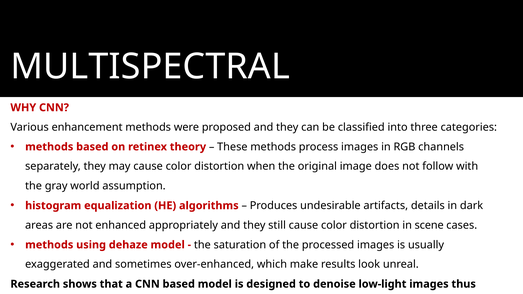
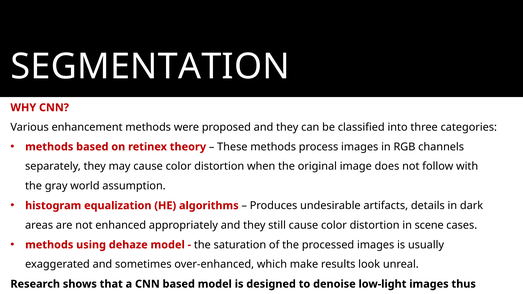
MULTISPECTRAL: MULTISPECTRAL -> SEGMENTATION (150, 67)
